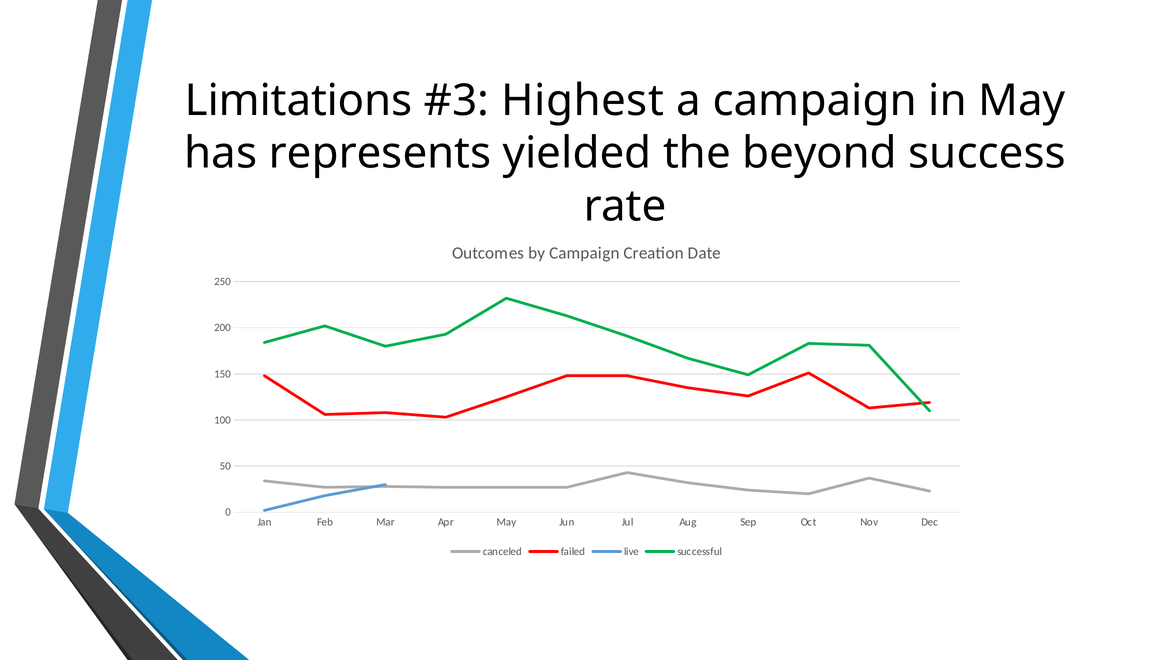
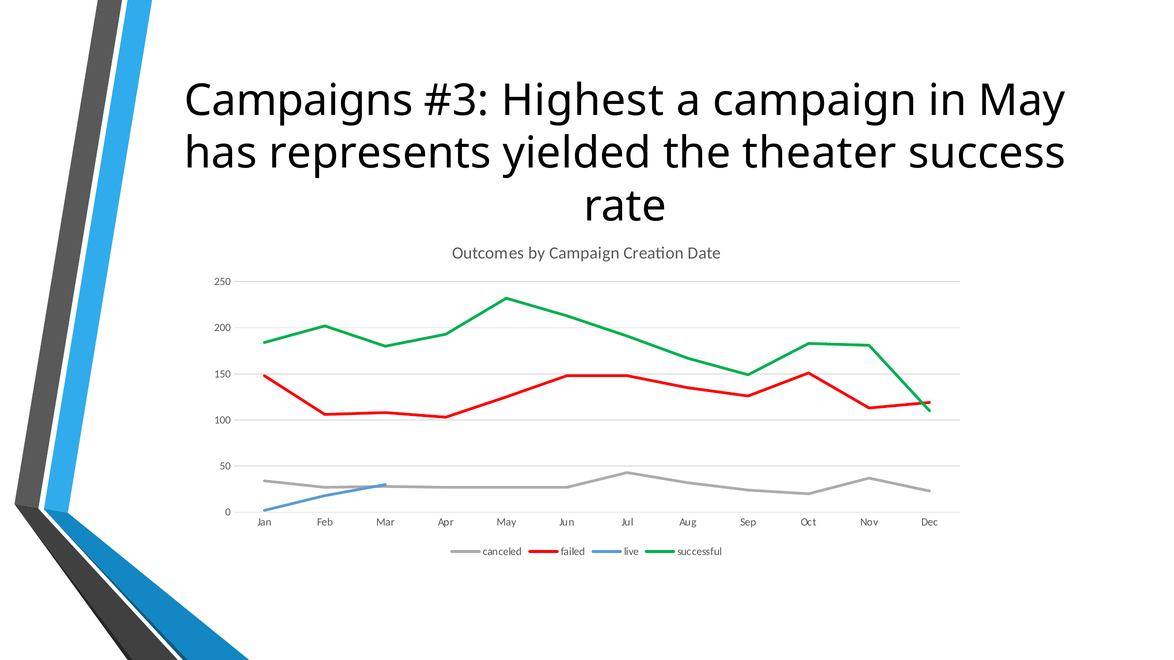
Limitations: Limitations -> Campaigns (299, 101)
beyond: beyond -> theater (819, 153)
